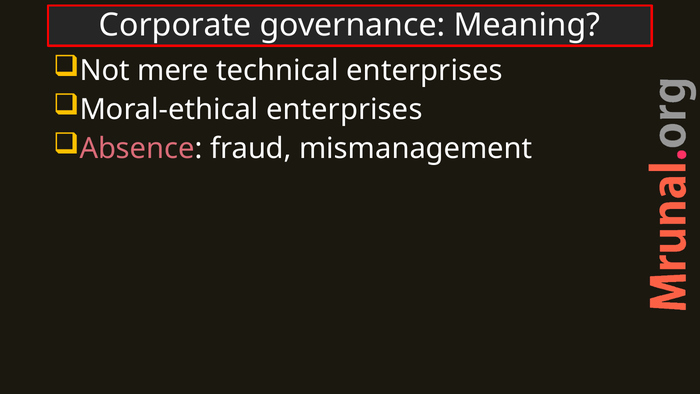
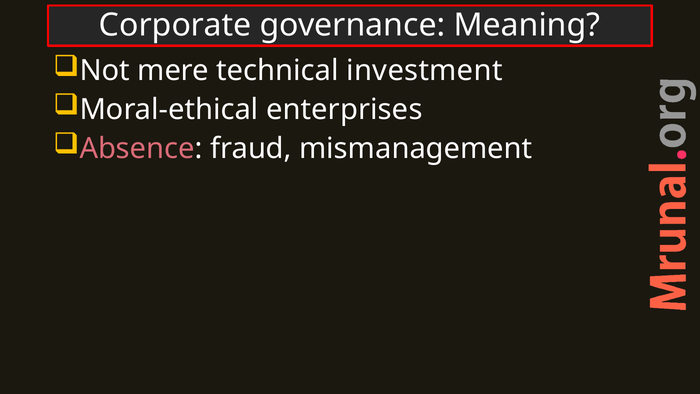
technical enterprises: enterprises -> investment (424, 71)
